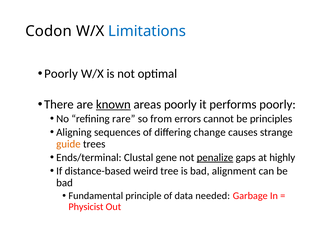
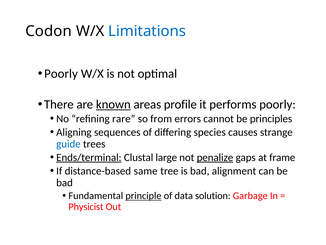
areas poorly: poorly -> profile (180, 104)
change: change -> species (210, 132)
guide colour: orange -> blue (68, 144)
Ends/terminal underline: none -> present (89, 157)
gene: gene -> large (166, 157)
highly: highly -> frame (282, 157)
weird: weird -> same (146, 171)
principle underline: none -> present (143, 195)
needed: needed -> solution (213, 195)
